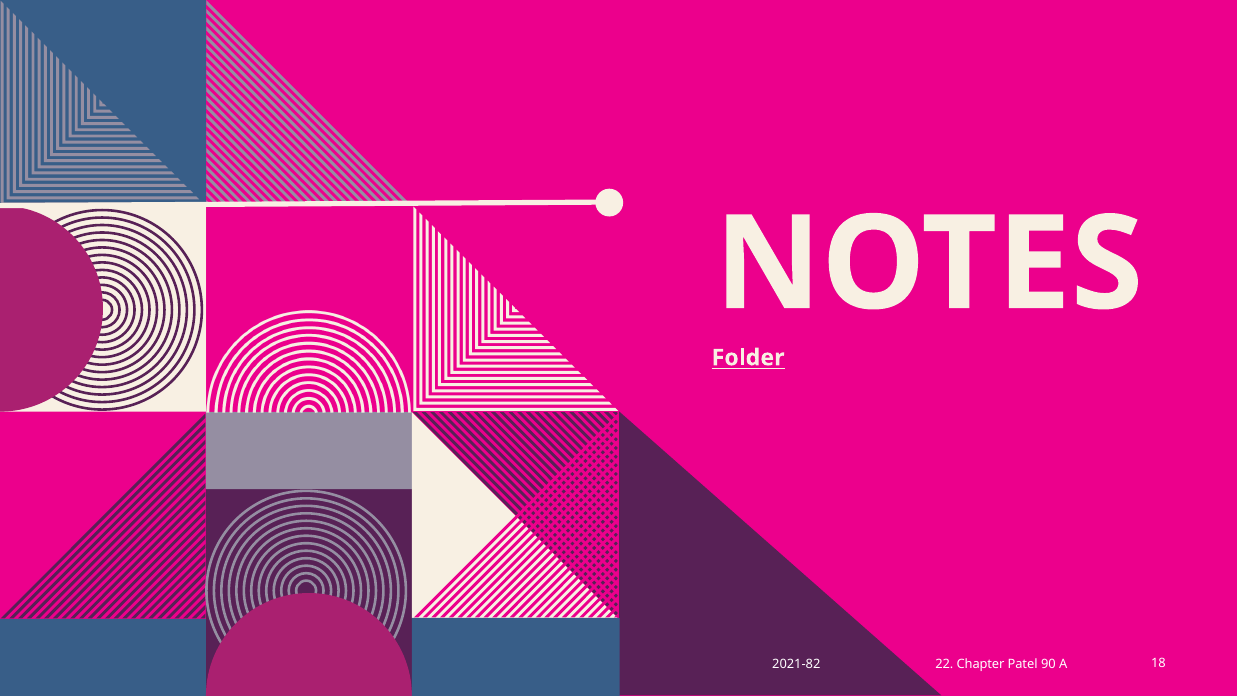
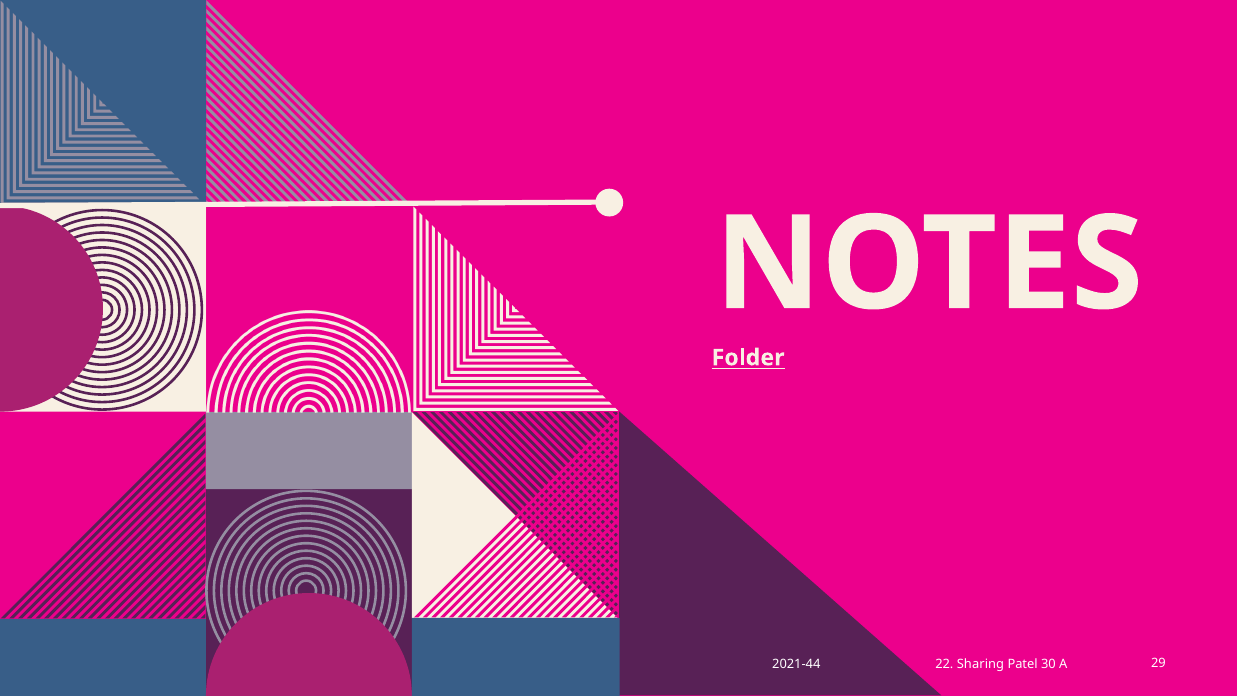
2021-82: 2021-82 -> 2021-44 (796, 664)
Chapter: Chapter -> Sharing (980, 664)
90: 90 -> 30 (1048, 664)
18: 18 -> 29 (1158, 663)
